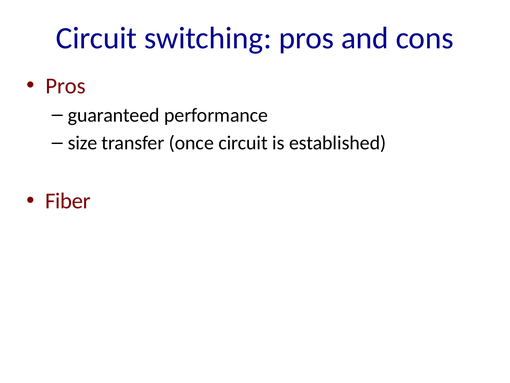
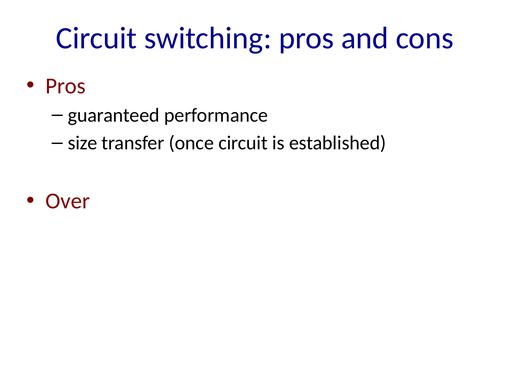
Fiber: Fiber -> Over (68, 201)
